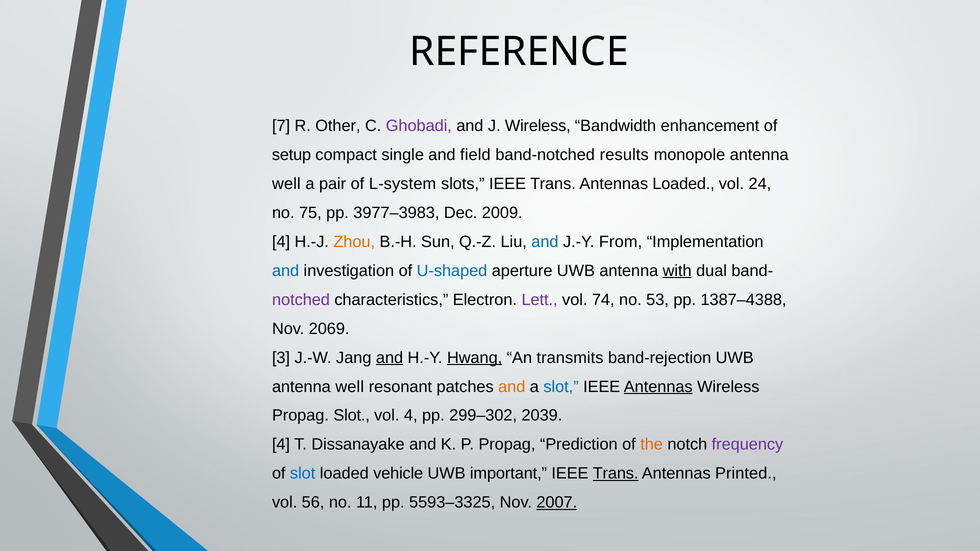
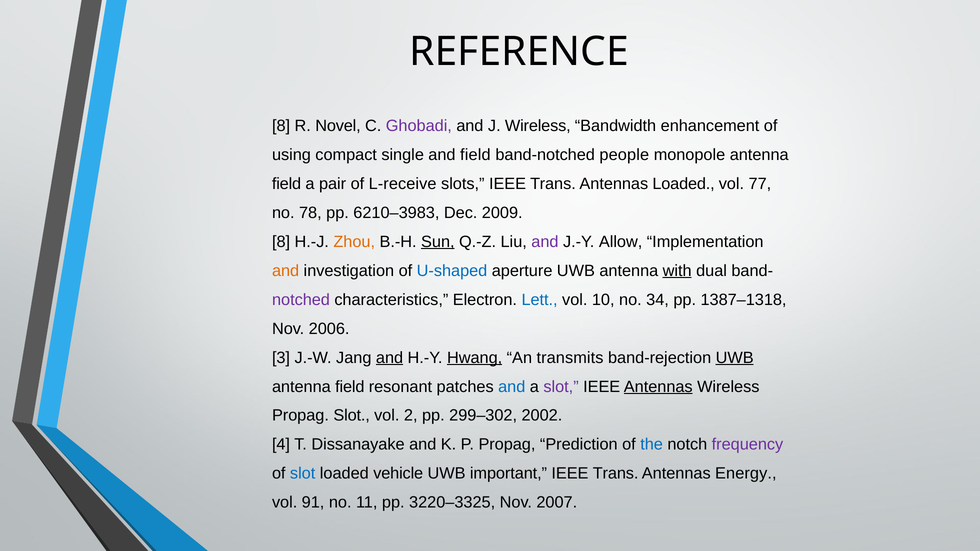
7: 7 -> 8 (281, 126)
Other: Other -> Novel (338, 126)
setup: setup -> using (291, 155)
results: results -> people (624, 155)
well: well -> field (287, 184)
L-system: L-system -> L-receive (403, 184)
24: 24 -> 77 (760, 184)
75: 75 -> 78 (310, 213)
3977–3983: 3977–3983 -> 6210–3983 (396, 213)
4: 4 -> 8 (281, 242)
Sun underline: none -> present (438, 242)
and colour: blue -> purple (545, 242)
From: From -> Allow (621, 242)
and colour: blue -> orange (286, 271)
Lett colour: purple -> blue (540, 300)
74: 74 -> 10 (603, 300)
53: 53 -> 34 (658, 300)
1387–4388: 1387–4388 -> 1387–1318 (744, 300)
2069: 2069 -> 2006 (329, 329)
UWB underline: none -> present (735, 358)
well: well -> field (350, 387)
and colour: orange -> blue (512, 387)
slot colour: blue -> purple (561, 387)
vol 4: 4 -> 2 (411, 416)
2039: 2039 -> 2002 (542, 416)
the colour: orange -> blue (652, 445)
Trans underline: present -> none (616, 474)
Printed: Printed -> Energy (746, 474)
56: 56 -> 91 (313, 503)
5593–3325: 5593–3325 -> 3220–3325 (452, 503)
2007 underline: present -> none (557, 503)
